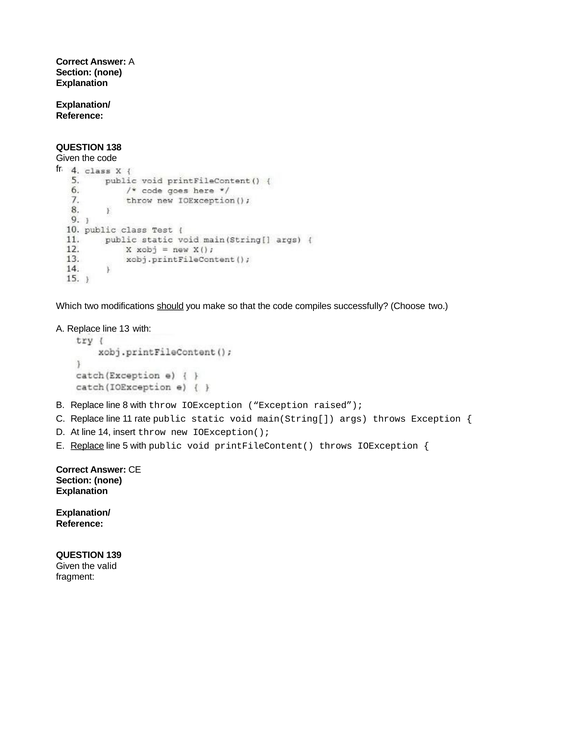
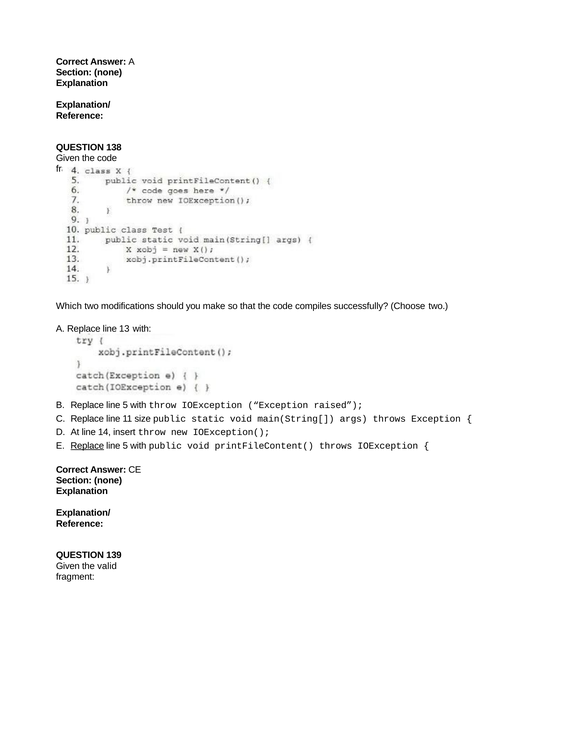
should underline: present -> none (170, 306)
8: 8 -> 5 (125, 405)
rate: rate -> size (143, 419)
